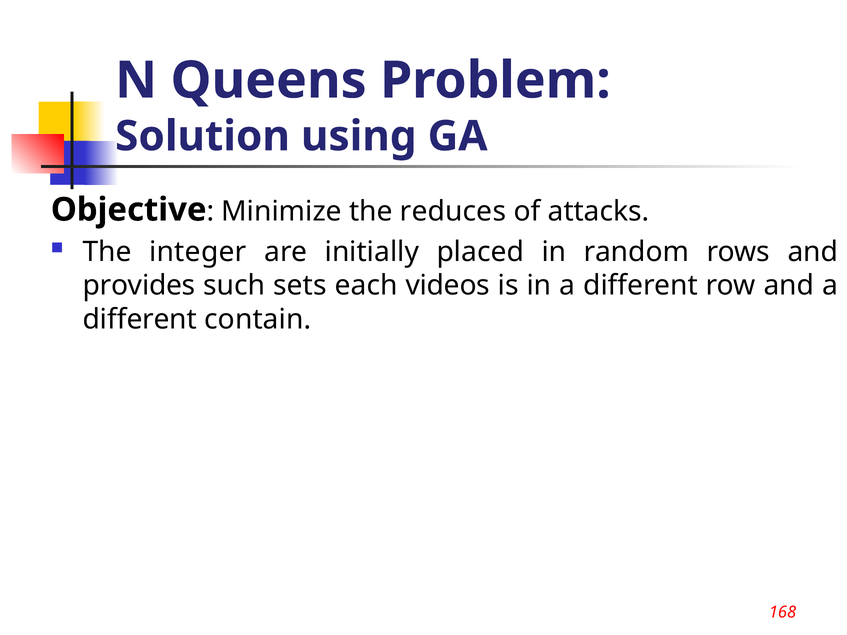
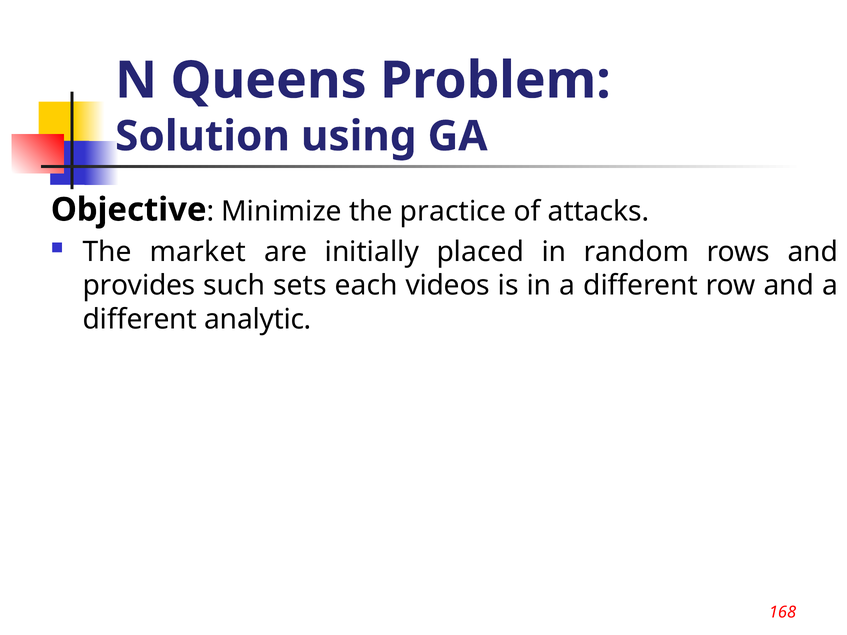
reduces: reduces -> practice (453, 211)
integer: integer -> market (198, 252)
contain: contain -> analytic (258, 320)
